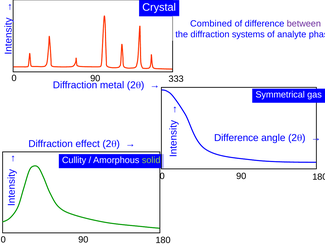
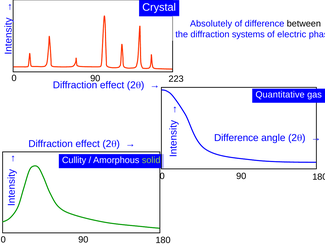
Combined: Combined -> Absolutely (211, 23)
between colour: purple -> black (304, 23)
analyte: analyte -> electric (292, 34)
333: 333 -> 223 (176, 79)
metal: metal -> effect (112, 85)
Symmetrical: Symmetrical -> Quantitative (280, 95)
